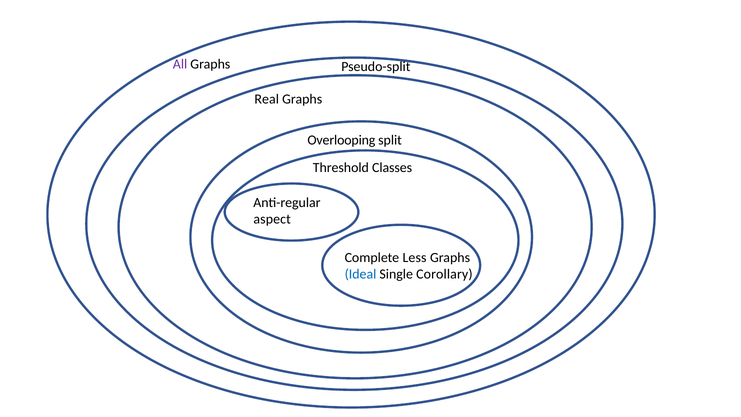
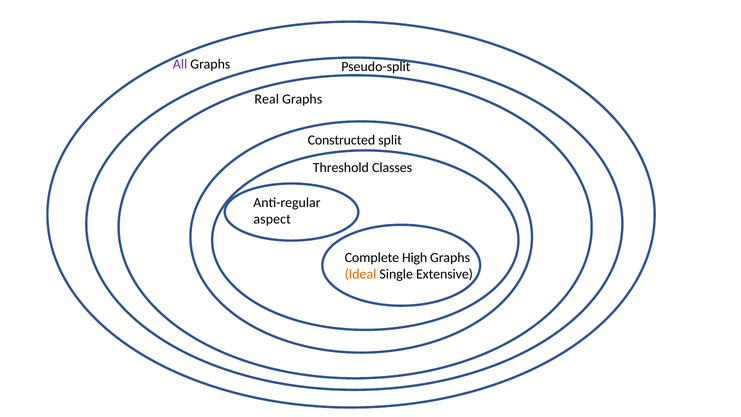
Overlooping: Overlooping -> Constructed (341, 140)
Less: Less -> High (415, 258)
Ideal colour: blue -> orange (360, 274)
Corollary: Corollary -> Extensive (444, 274)
